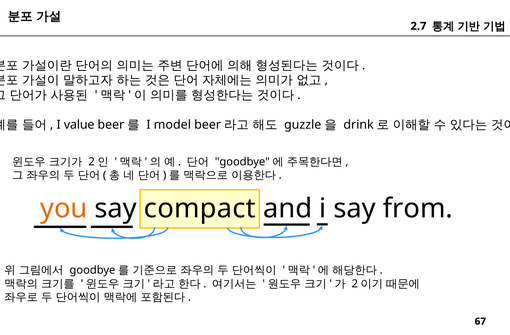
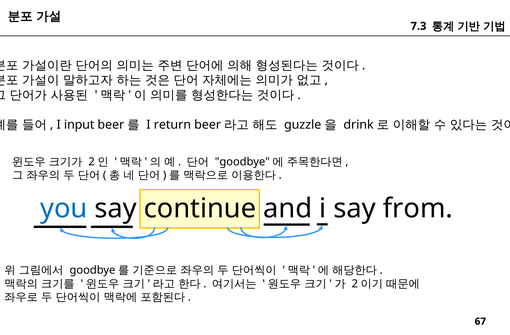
2.7: 2.7 -> 7.3 (418, 26)
value: value -> input (79, 125)
model: model -> return (172, 125)
you colour: orange -> blue (64, 209)
compact: compact -> continue (200, 209)
